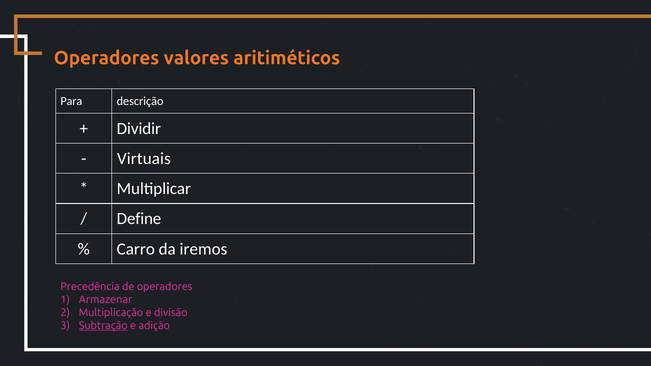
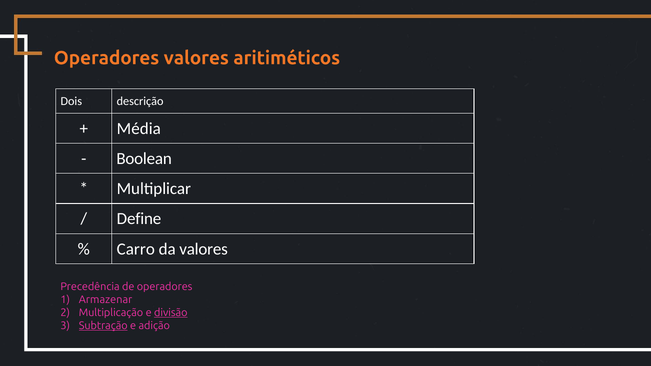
Para: Para -> Dois (71, 101)
Dividir: Dividir -> Média (139, 129)
Virtuais: Virtuais -> Boolean (144, 159)
da iremos: iremos -> valores (204, 249)
divisão underline: none -> present (171, 313)
